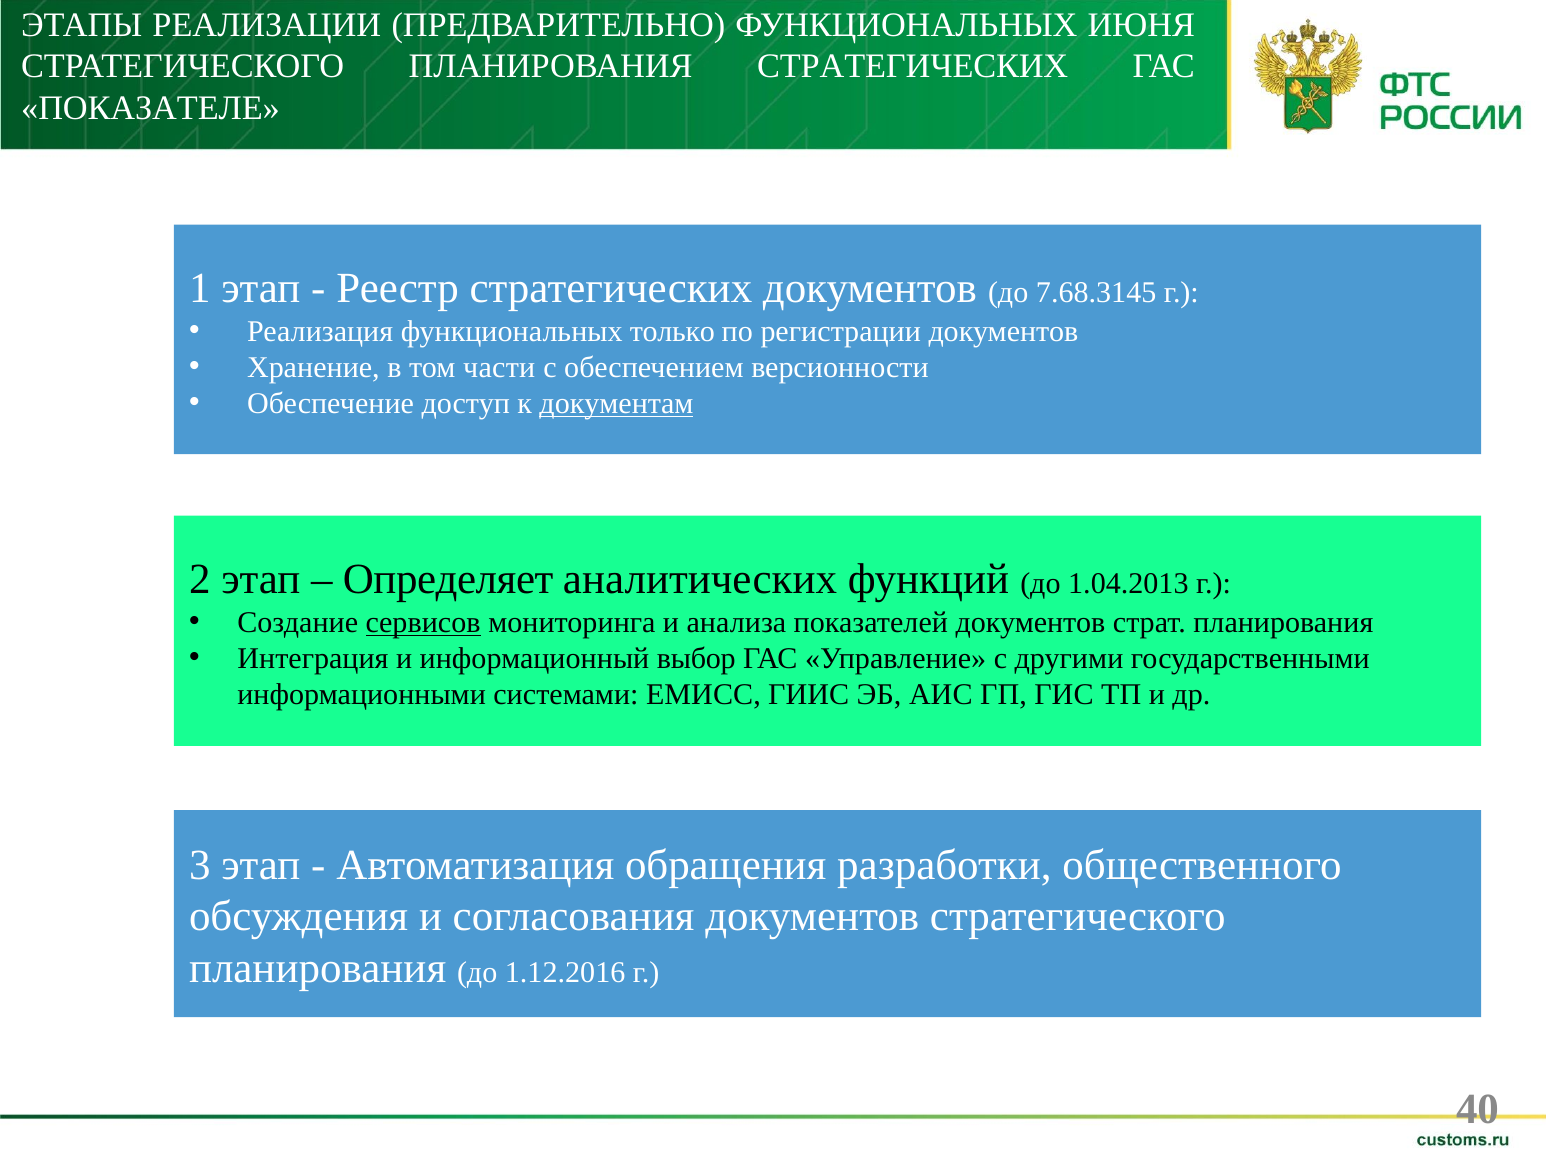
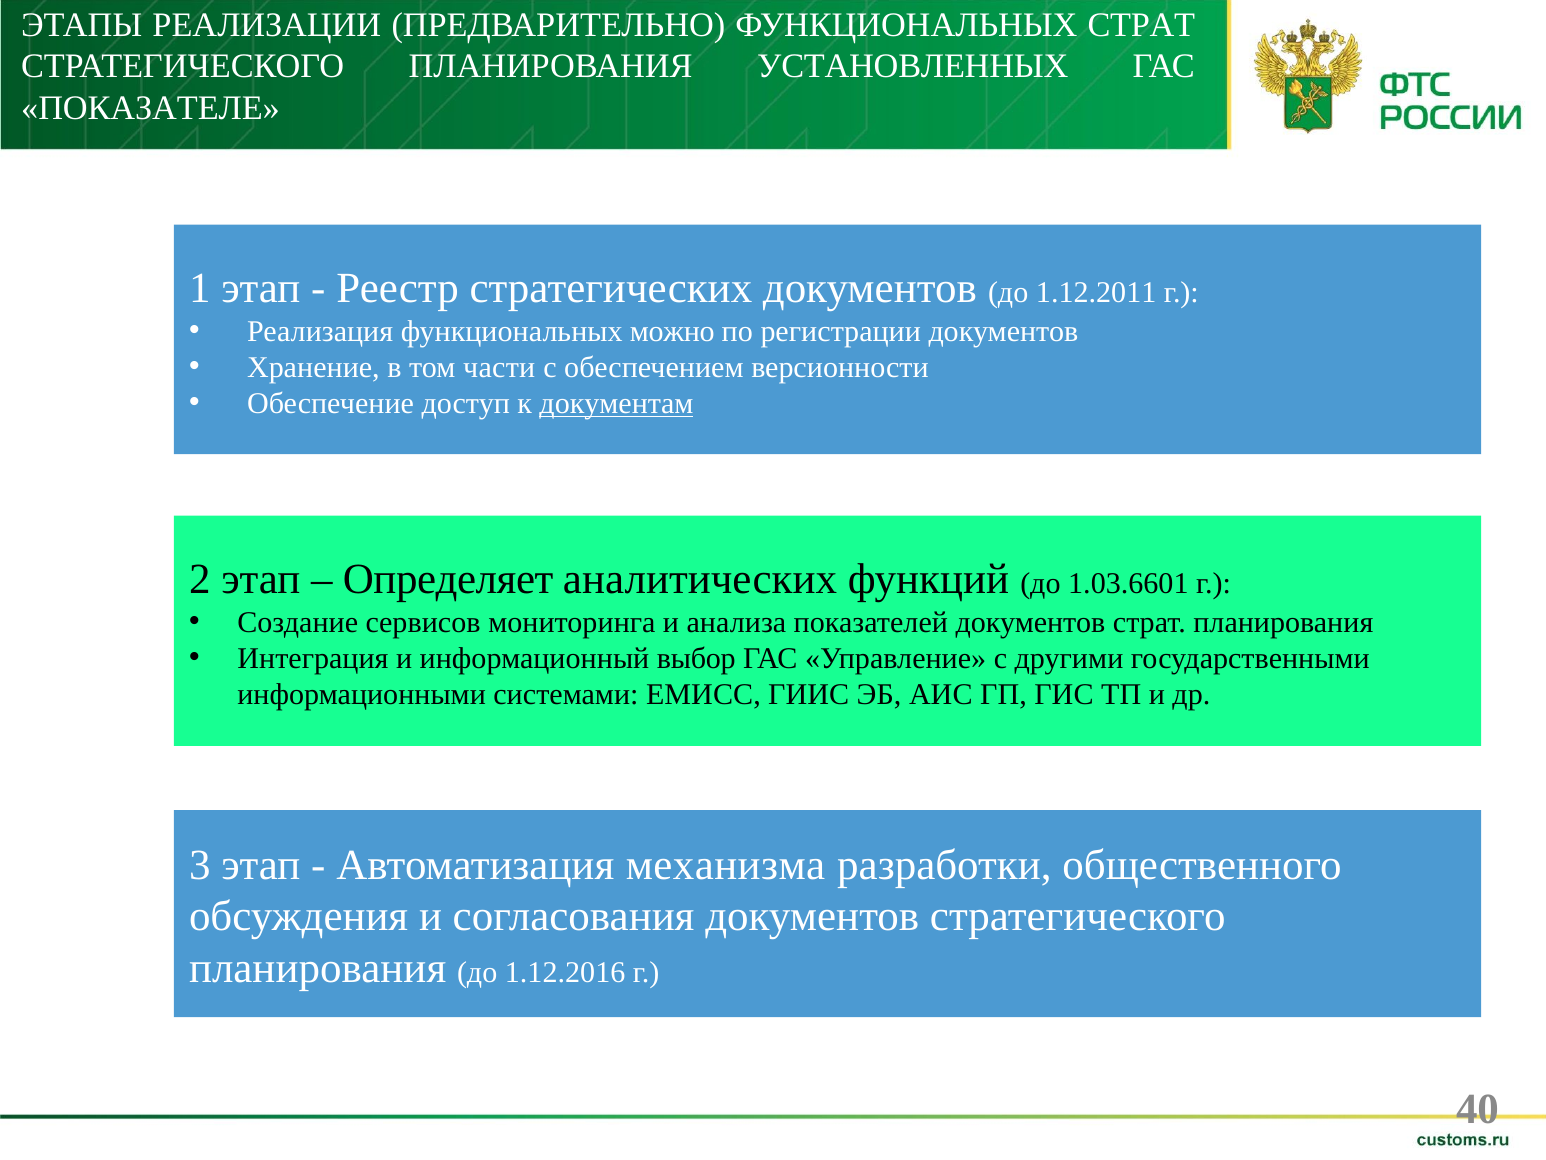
ФУНКЦИОНАЛЬНЫХ ИЮНЯ: ИЮНЯ -> СТРАТ (1141, 25)
ПЛАНИРОВАНИЯ СТРАТЕГИЧЕСКИХ: СТРАТЕГИЧЕСКИХ -> УСТАНОВЛЕННЫХ (913, 66)
7.68.3145: 7.68.3145 -> 1.12.2011 (1096, 292)
только: только -> можно (672, 331)
1.04.2013: 1.04.2013 -> 1.03.6601 (1128, 584)
сервисов underline: present -> none (423, 622)
обращения: обращения -> механизма (725, 865)
